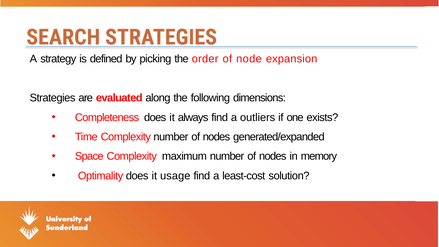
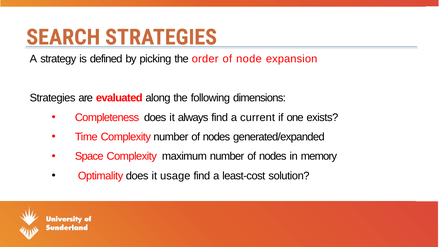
outliers: outliers -> current (258, 117)
